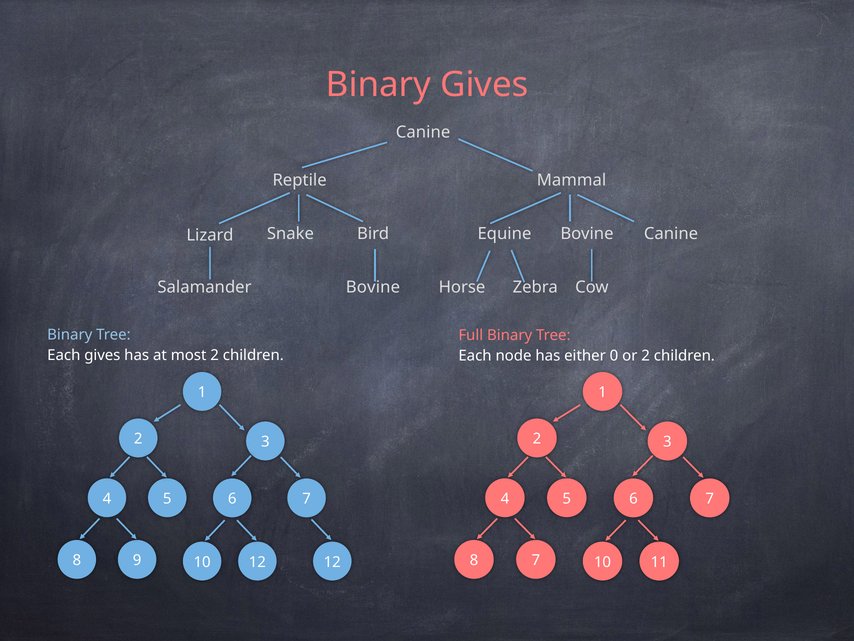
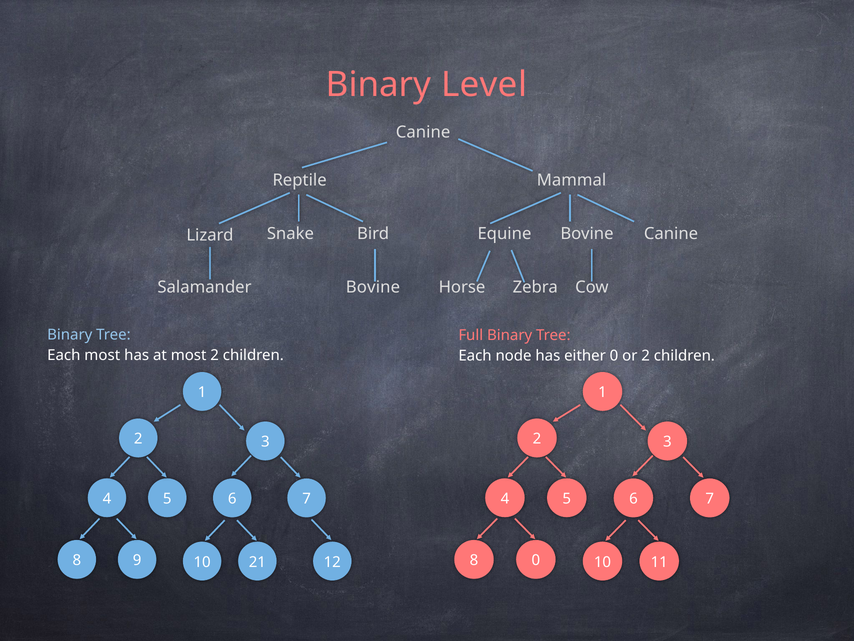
Binary Gives: Gives -> Level (484, 85)
Each gives: gives -> most (102, 355)
8 7: 7 -> 0 (536, 560)
10 12: 12 -> 21 (257, 562)
